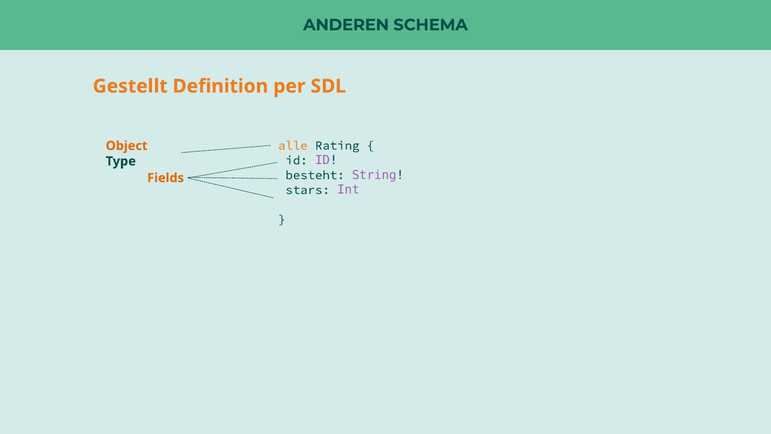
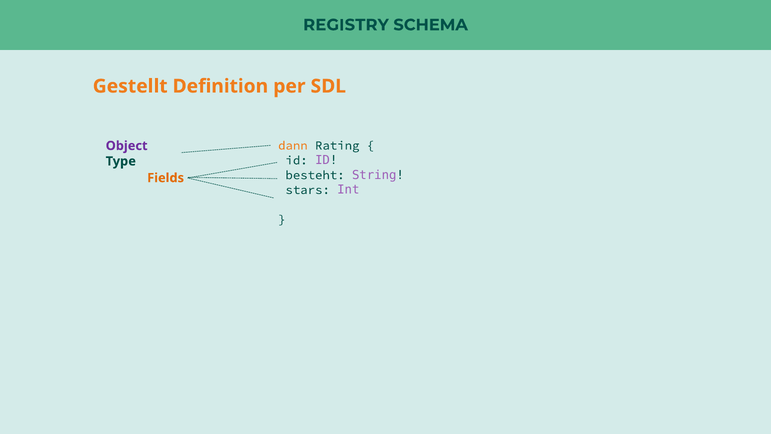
ANDEREN: ANDEREN -> REGISTRY (346, 25)
alle: alle -> dann (293, 145)
Object colour: orange -> purple (127, 146)
